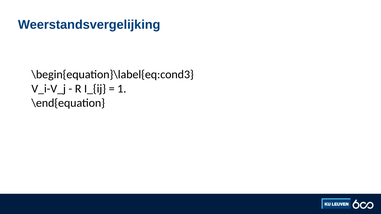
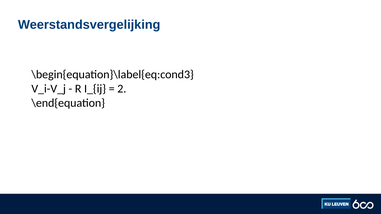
1: 1 -> 2 (122, 89)
